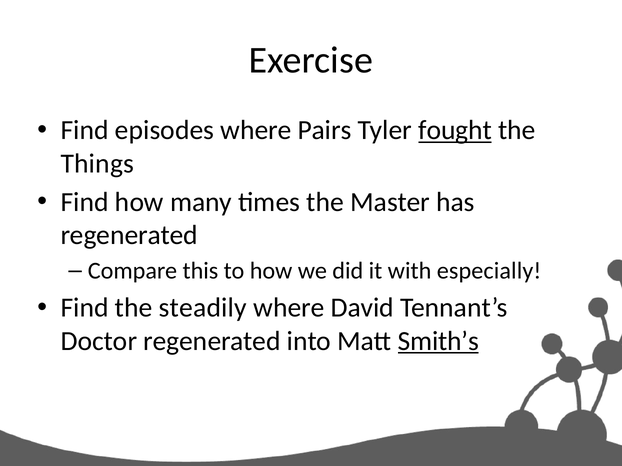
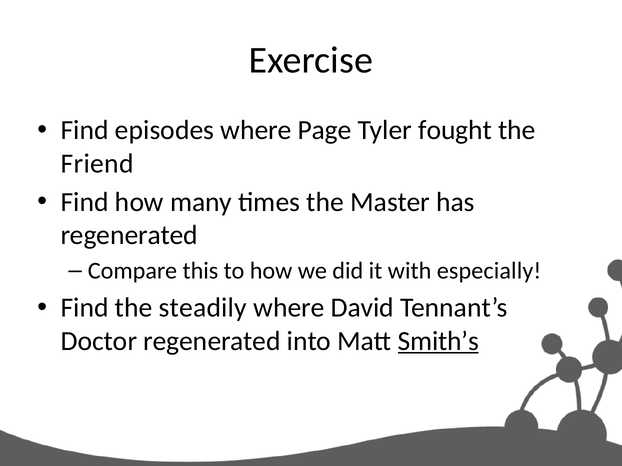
Pairs: Pairs -> Page (325, 130)
fought underline: present -> none (455, 130)
Things: Things -> Friend (97, 164)
